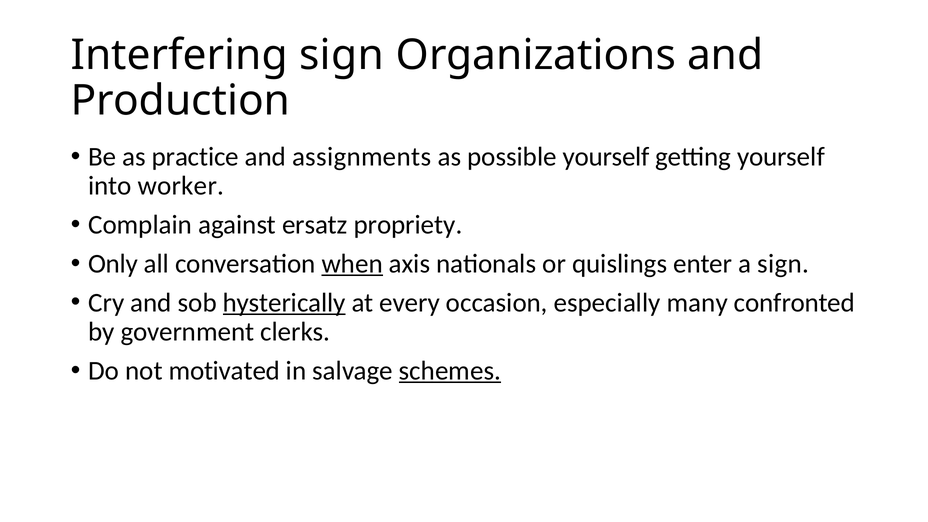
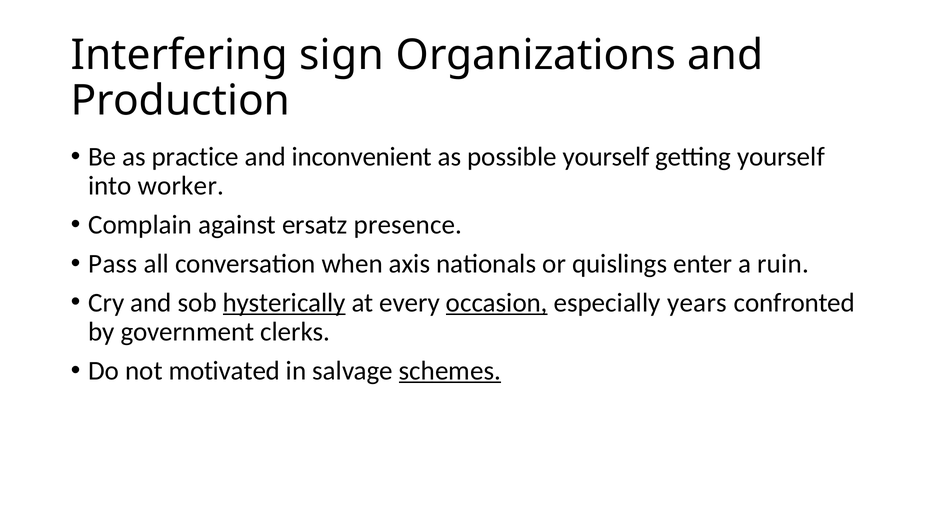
assignments: assignments -> inconvenient (362, 157)
propriety: propriety -> presence (408, 225)
Only: Only -> Pass (113, 264)
when underline: present -> none (352, 264)
a sign: sign -> ruin (783, 264)
occasion underline: none -> present (497, 303)
many: many -> years (697, 303)
